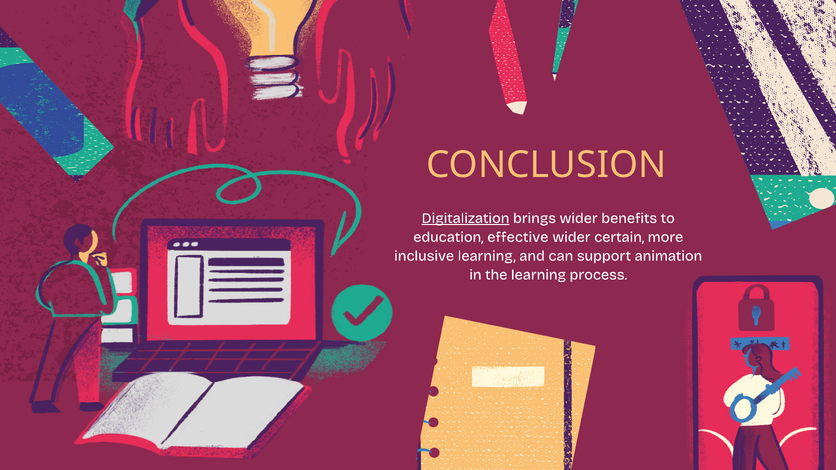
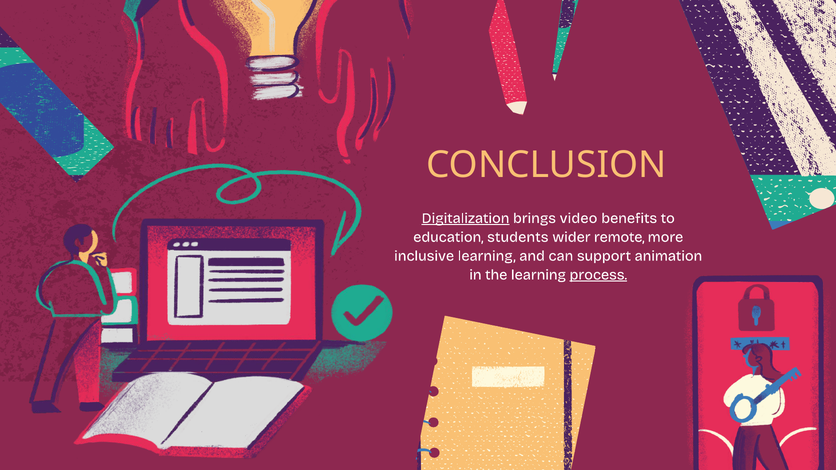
brings wider: wider -> video (579, 218)
effective: effective -> students (518, 237)
certain: certain -> remote (619, 237)
process underline: none -> present (598, 275)
